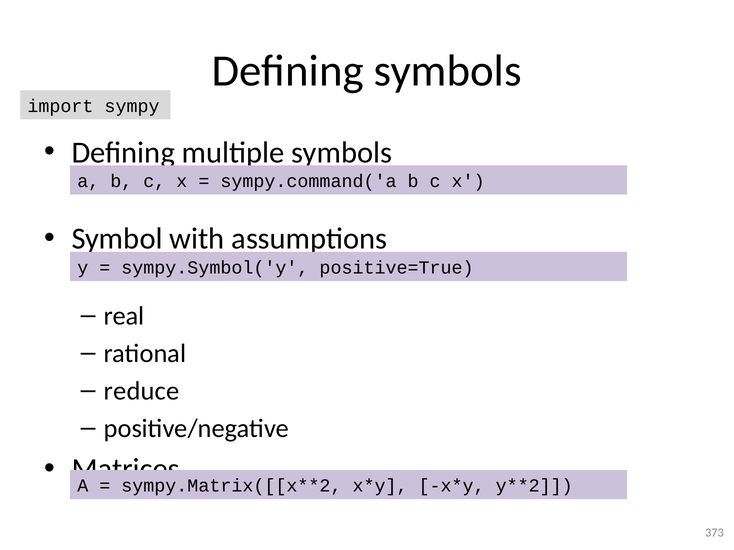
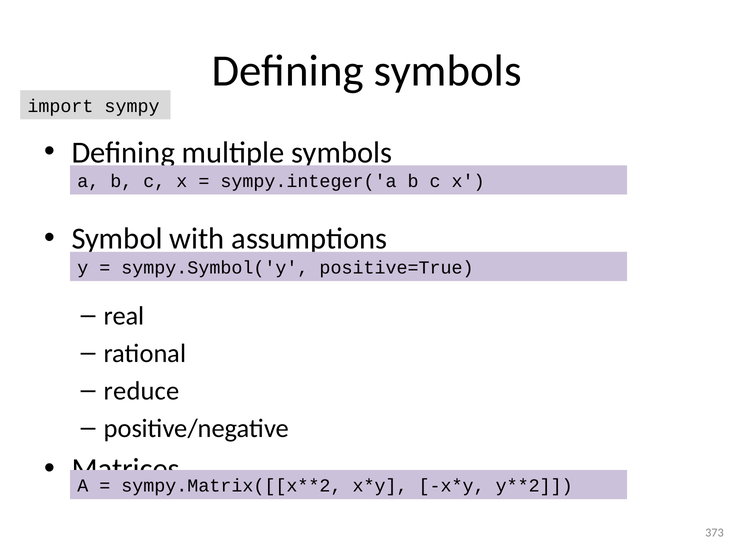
sympy.command('a: sympy.command('a -> sympy.integer('a (308, 181)
